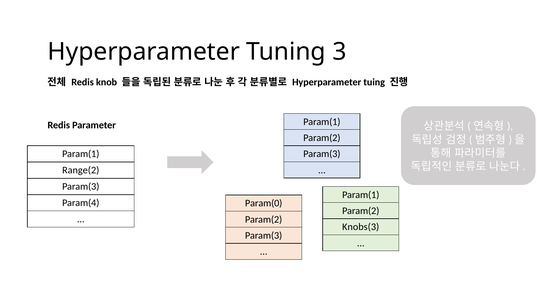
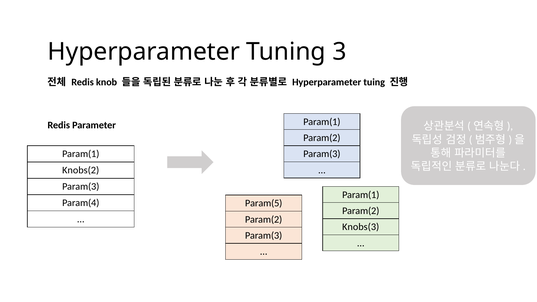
Range(2: Range(2 -> Knobs(2 (81, 170)
Param(0: Param(0 -> Param(5 (264, 203)
